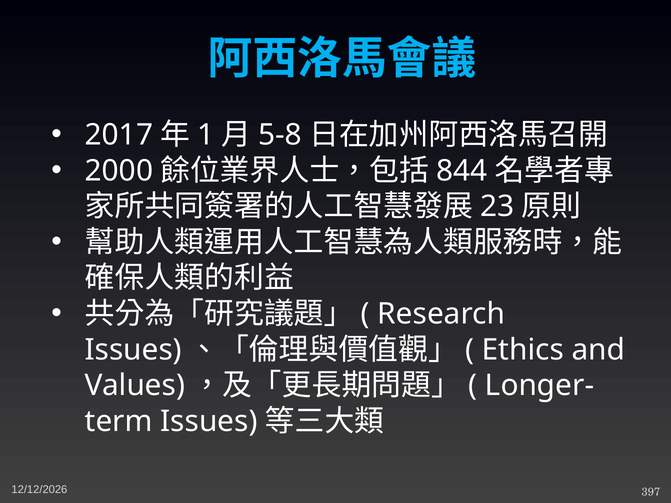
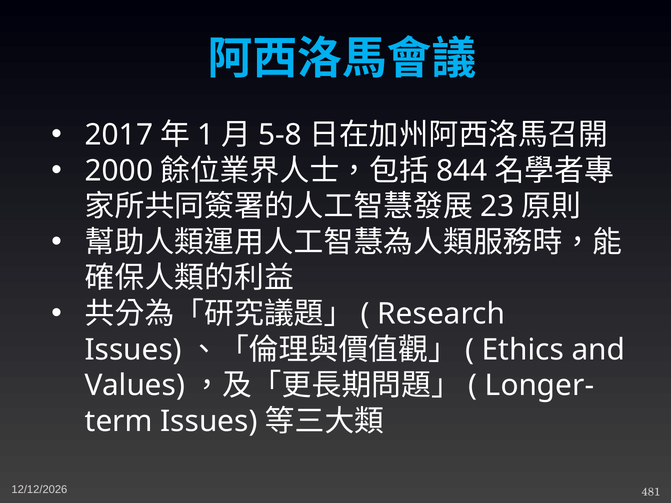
397: 397 -> 481 (651, 492)
